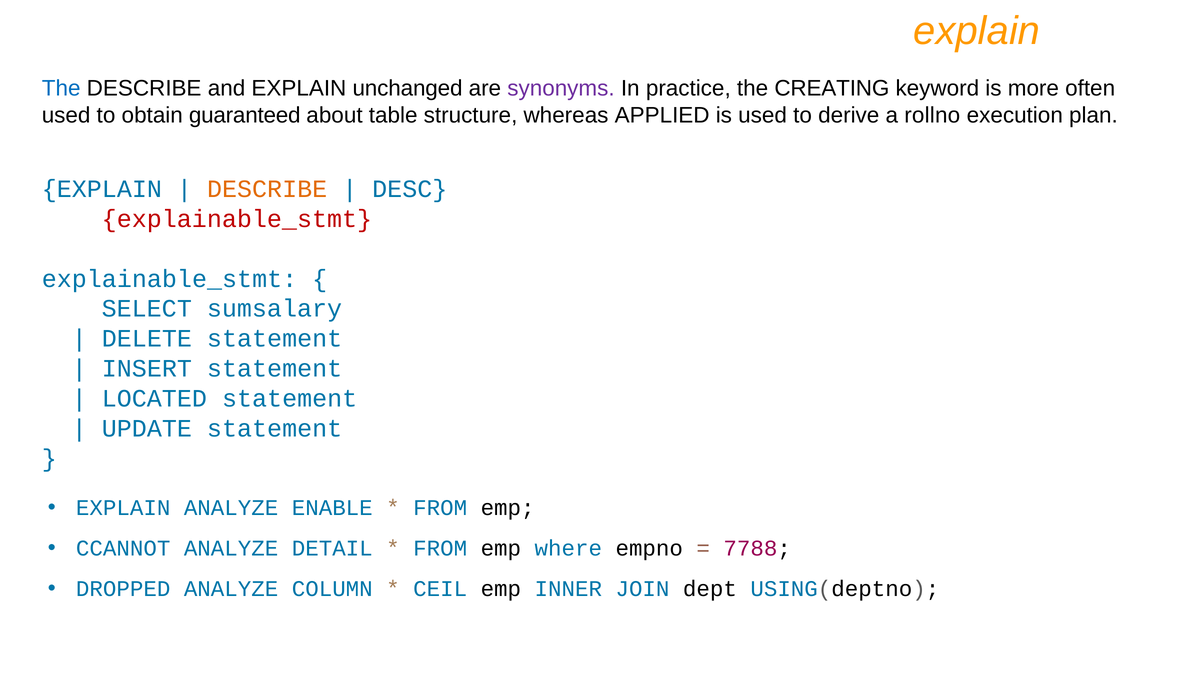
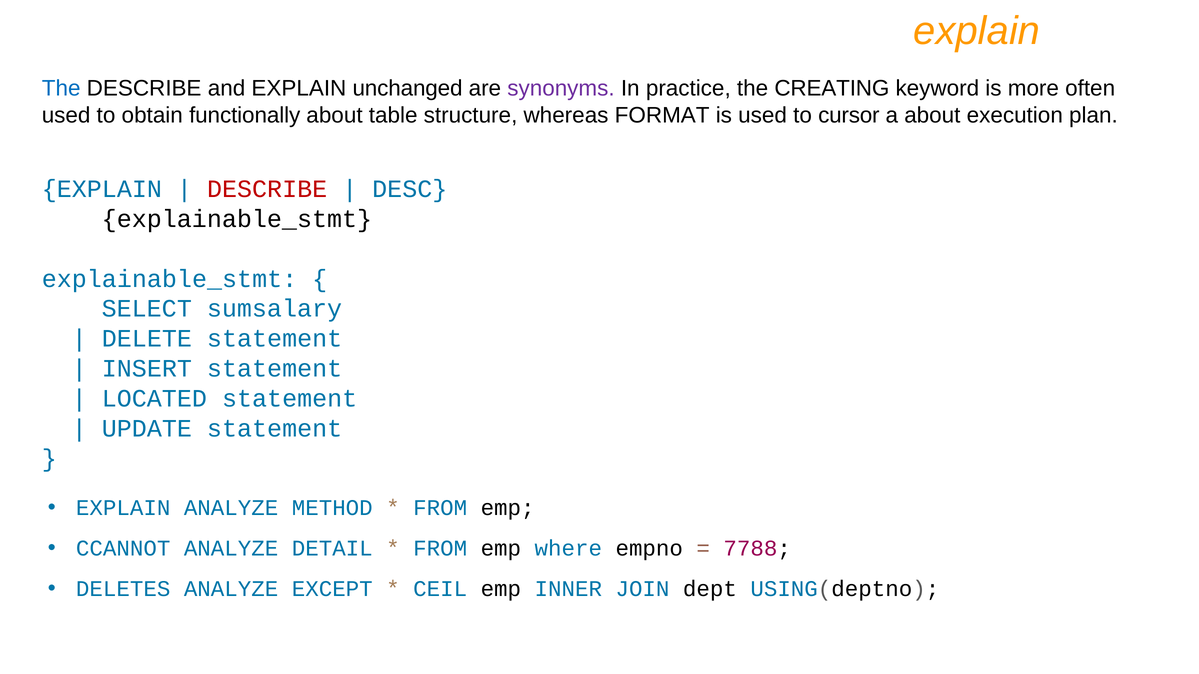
guaranteed: guaranteed -> functionally (245, 116)
APPLIED: APPLIED -> FORMAT (662, 116)
derive: derive -> cursor (849, 116)
a rollno: rollno -> about (932, 116)
DESCRIBE colour: orange -> red (267, 189)
explainable_stmt colour: red -> black (237, 219)
ENABLE: ENABLE -> METHOD (332, 508)
DROPPED: DROPPED -> DELETES (123, 589)
COLUMN: COLUMN -> EXCEPT (332, 589)
